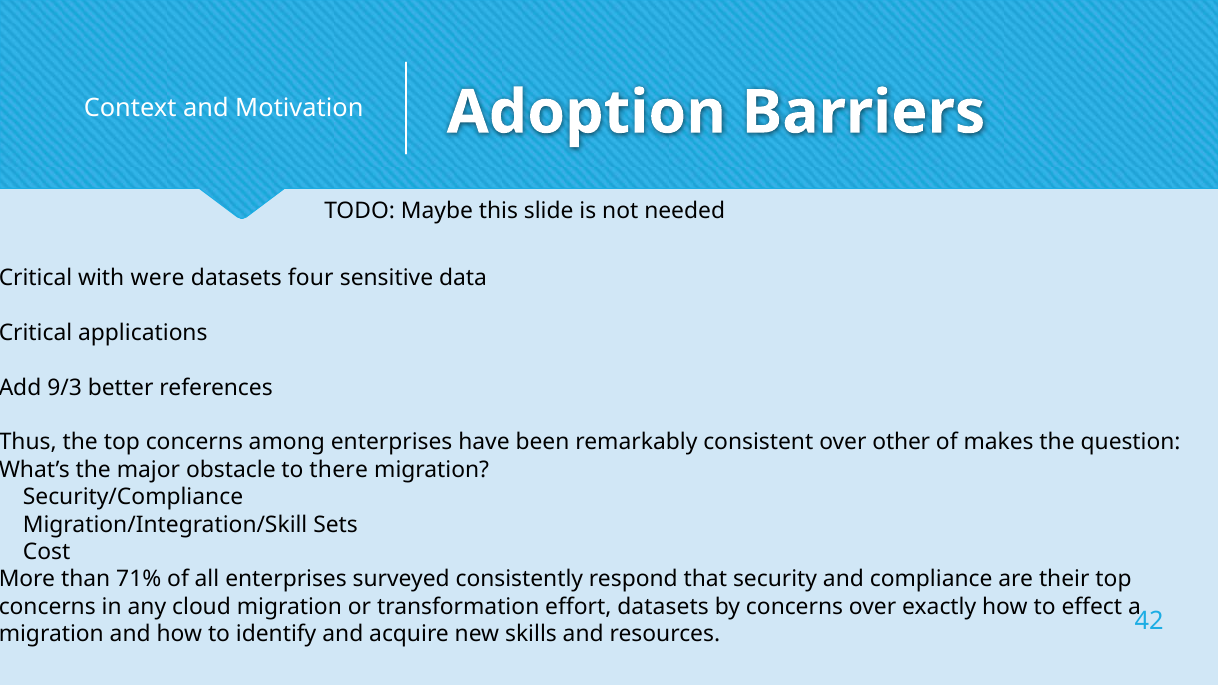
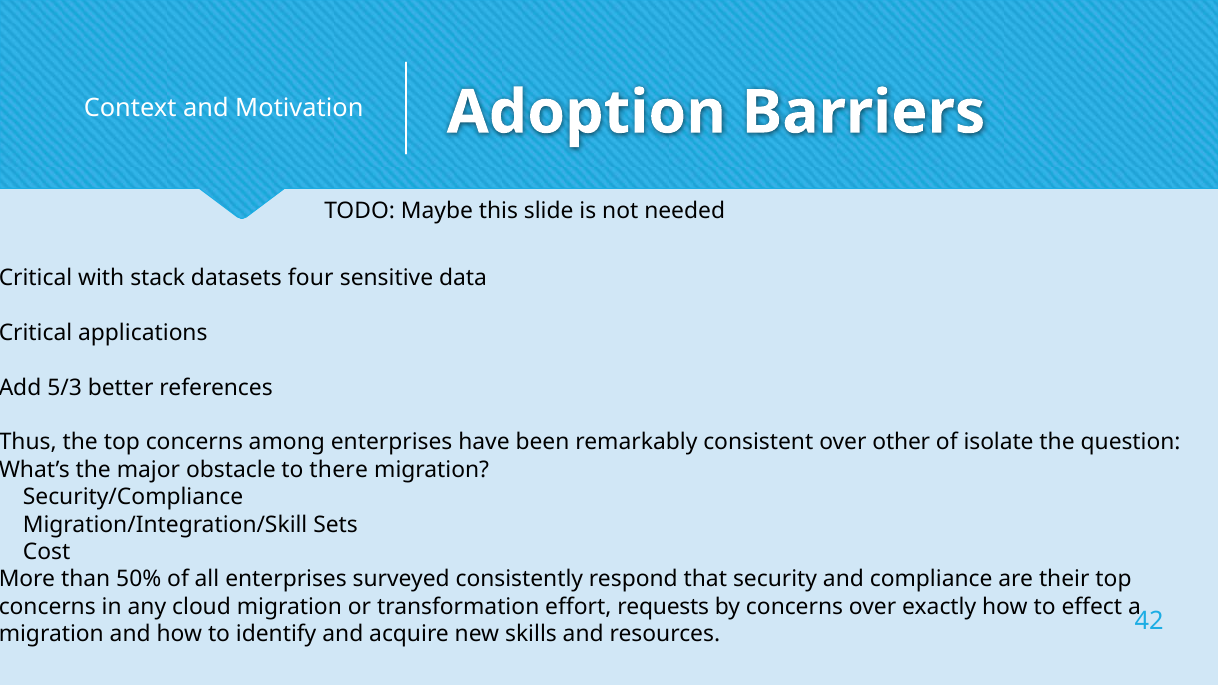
were: were -> stack (158, 278)
9/3: 9/3 -> 5/3 (65, 388)
makes: makes -> isolate (999, 442)
71%: 71% -> 50% (139, 579)
effort datasets: datasets -> requests (663, 607)
